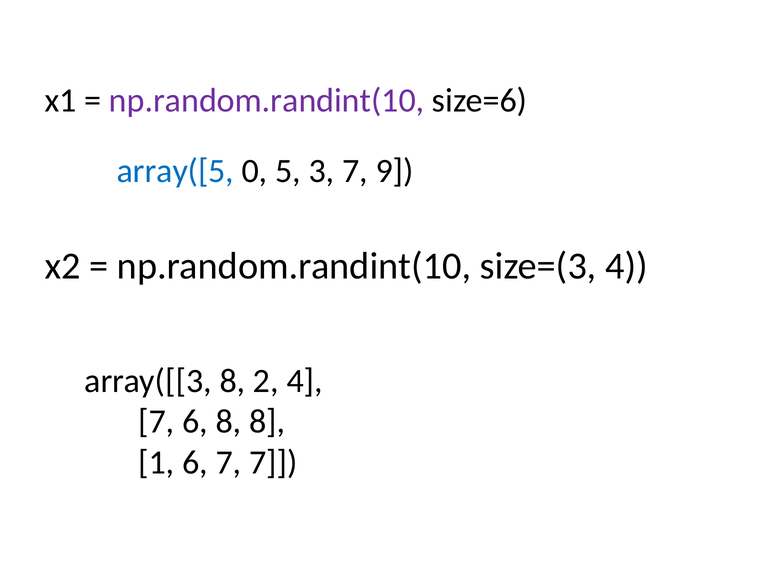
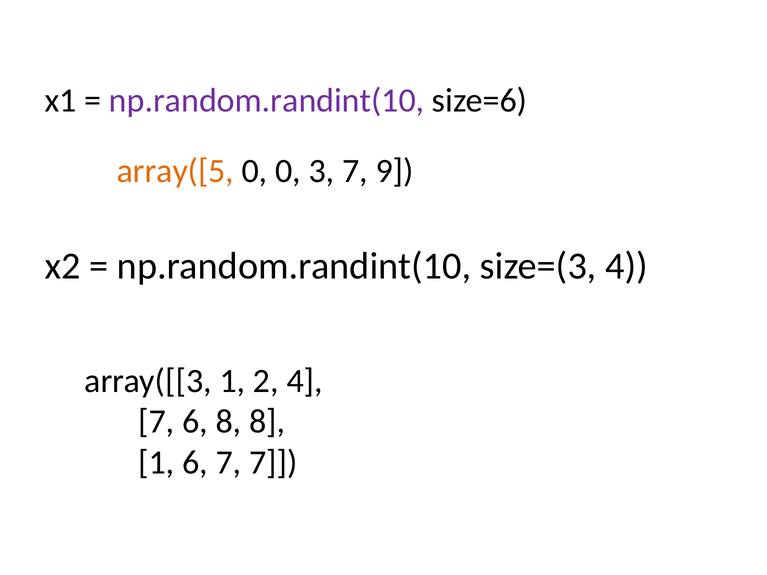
array([5 colour: blue -> orange (175, 171)
0 5: 5 -> 0 (288, 171)
array([[3 8: 8 -> 1 (232, 381)
